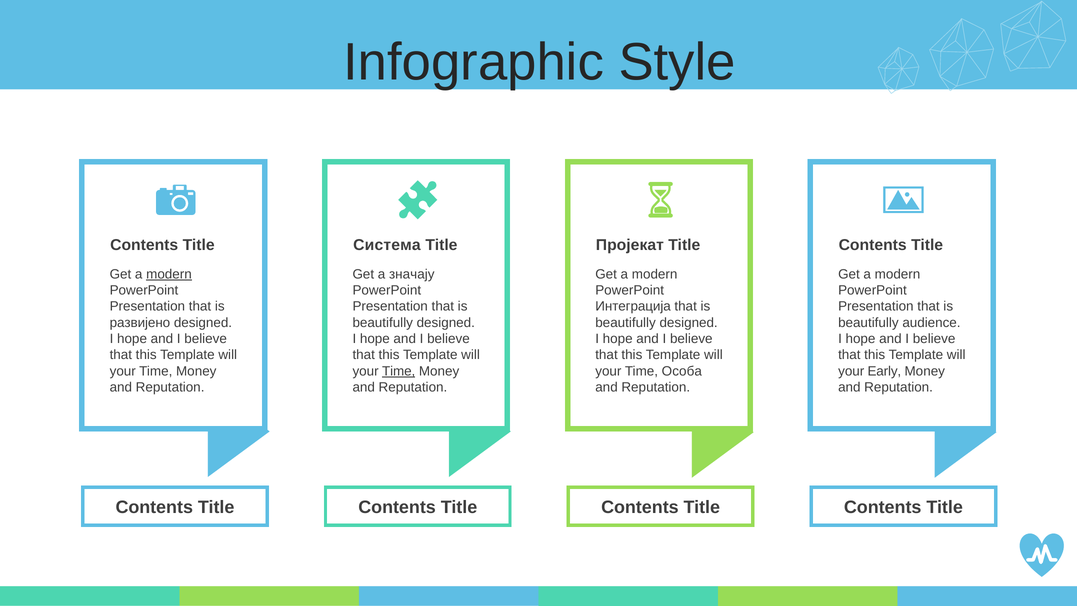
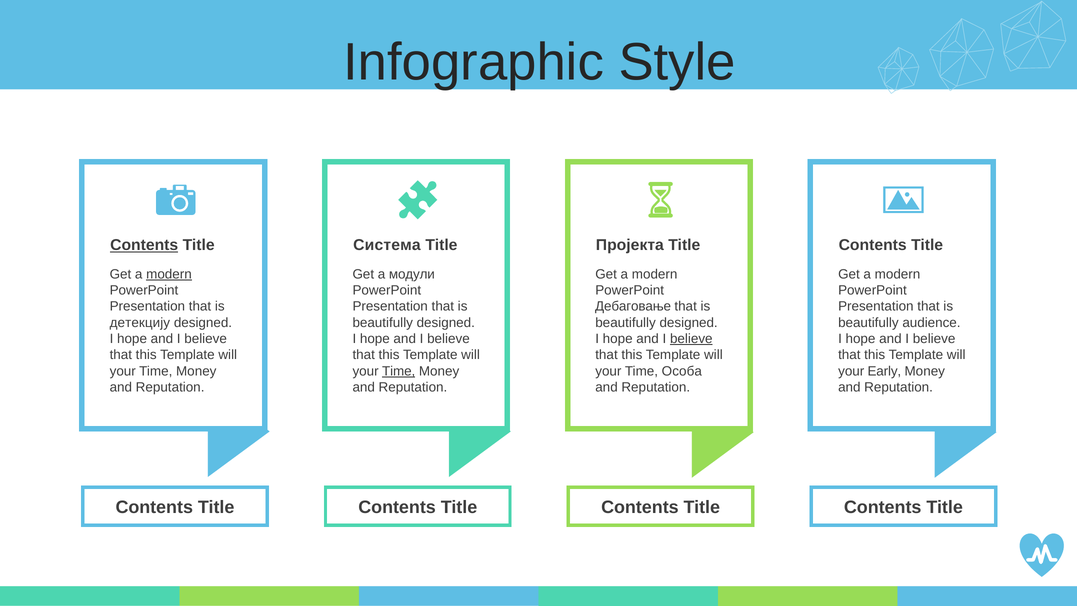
Contents underline: none -> present (144, 245)
Пројекат: Пројекат -> Пројекта (630, 245)
значају: значају -> модули (412, 274)
Интеграција: Интеграција -> Дебаговање (633, 306)
развијено: развијено -> детекцију (140, 323)
believe underline: none -> present (691, 339)
